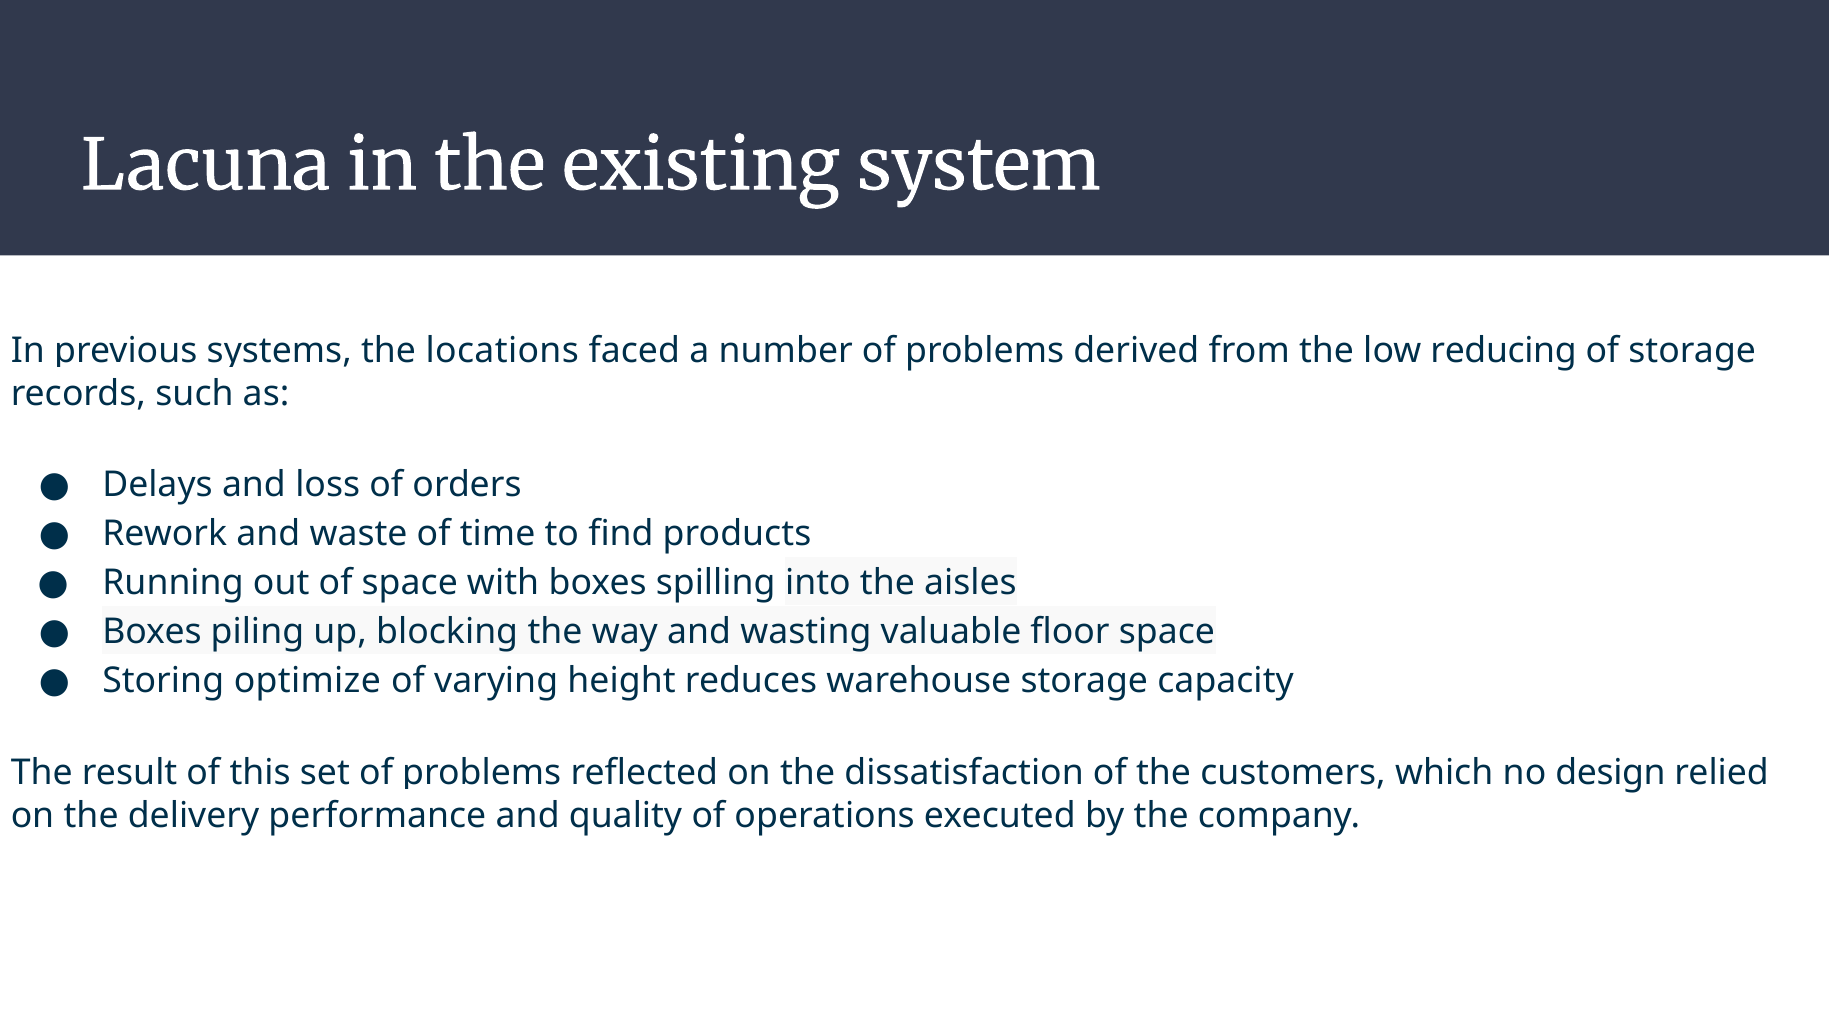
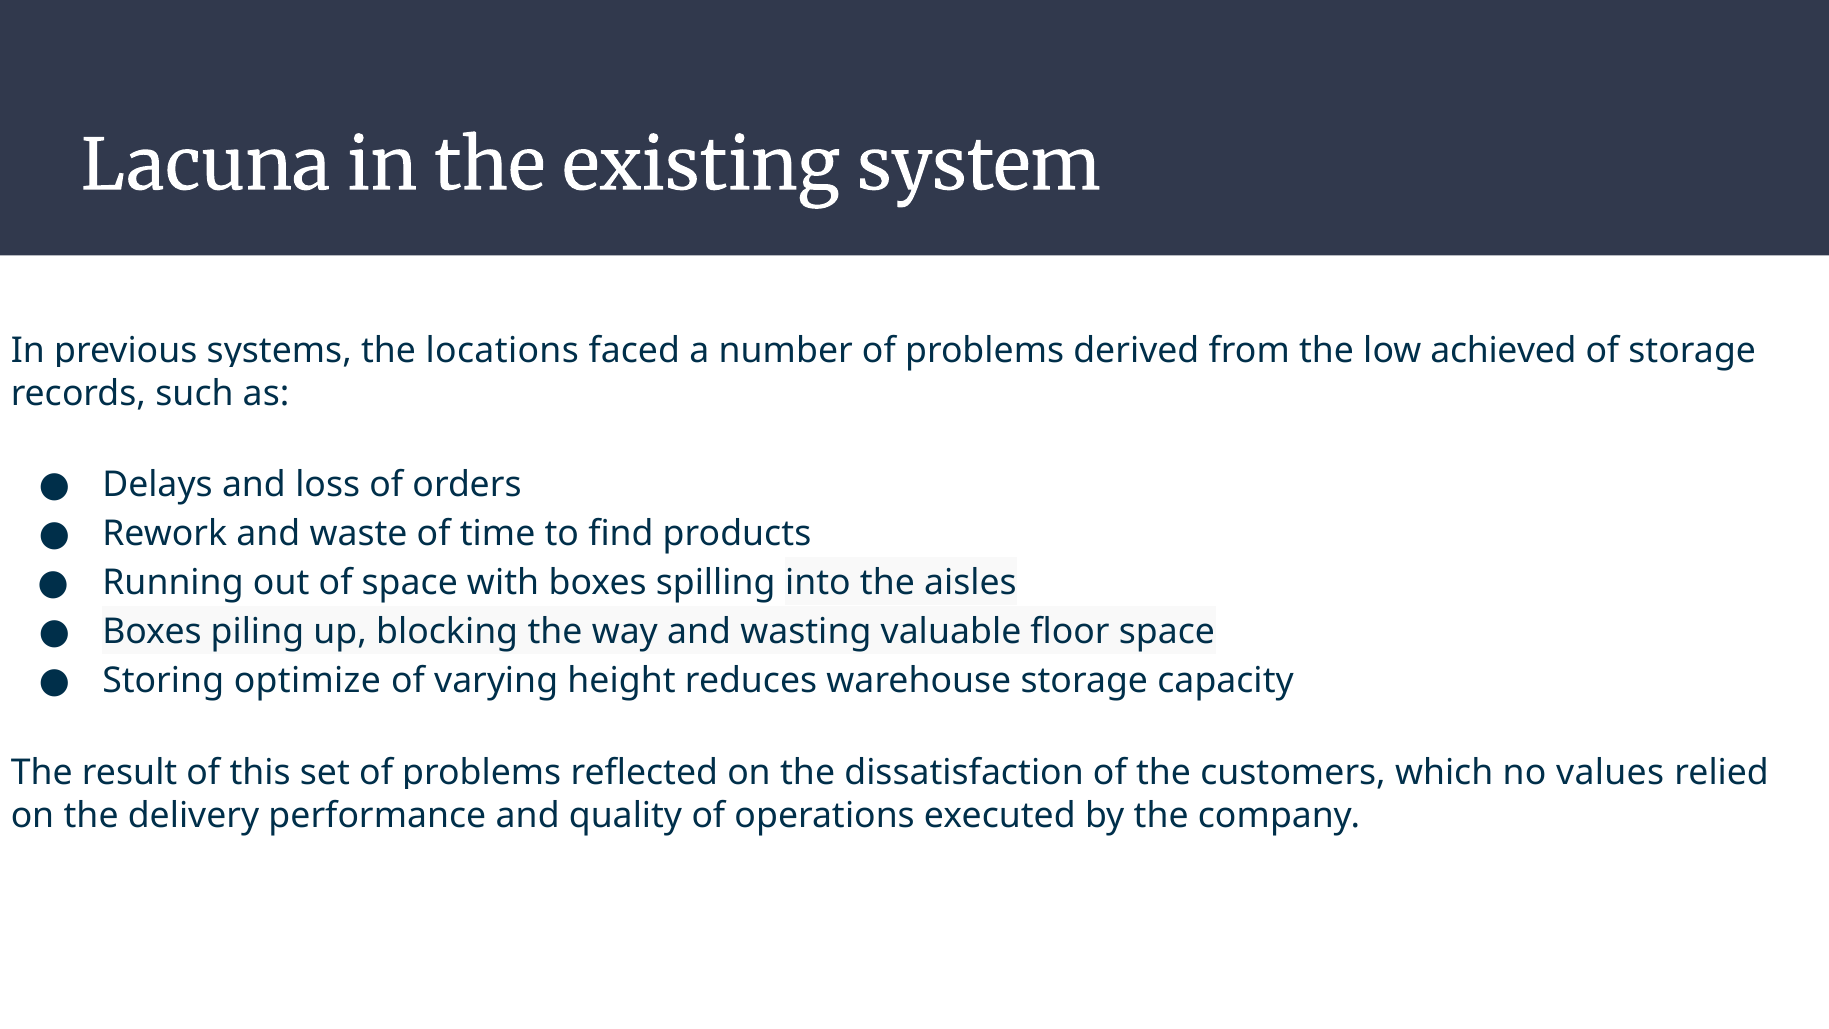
reducing: reducing -> achieved (1504, 351)
design: design -> values (1610, 773)
